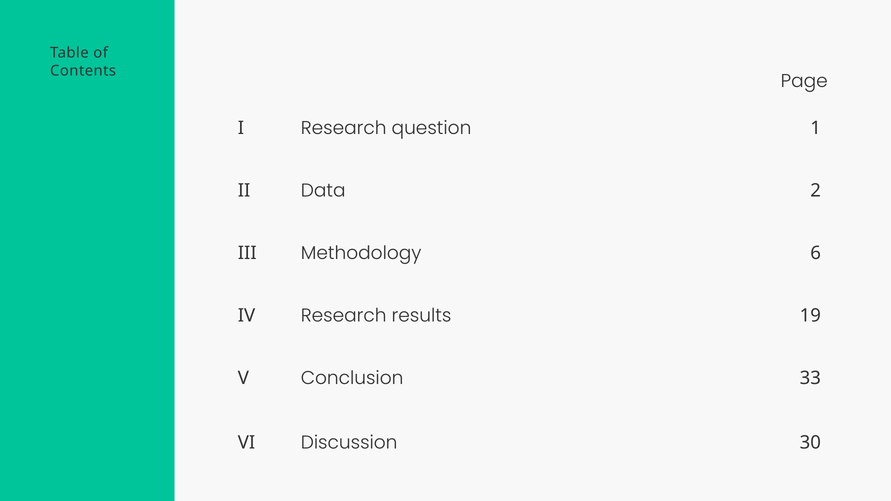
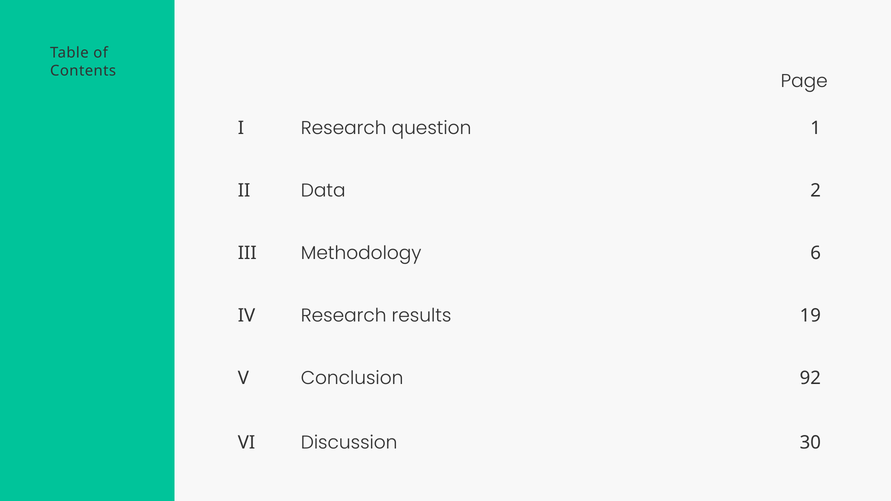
33: 33 -> 92 (810, 378)
